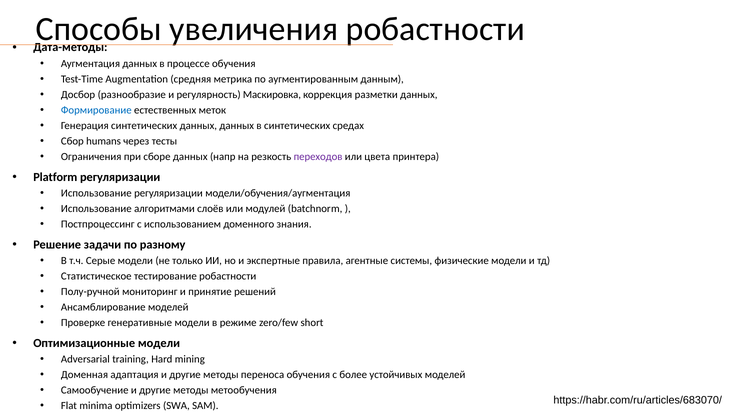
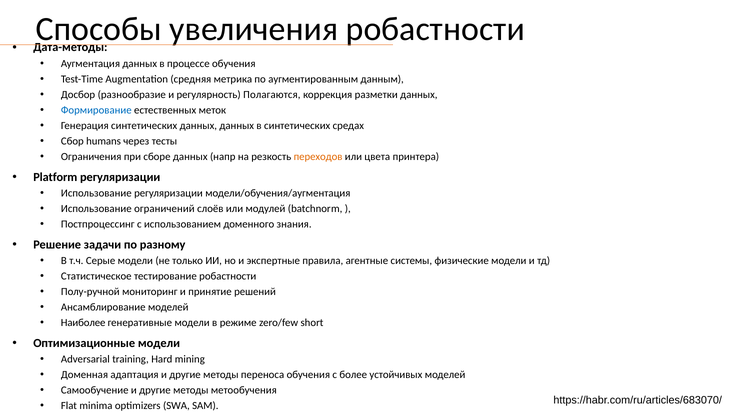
Маскировка: Маскировка -> Полагаются (272, 95)
переходов colour: purple -> orange (318, 157)
алгоритмами: алгоритмами -> ограничений (164, 209)
Проверке: Проверке -> Наиболее (83, 323)
